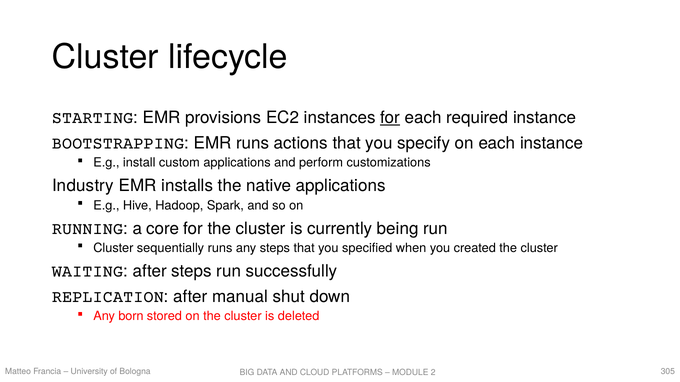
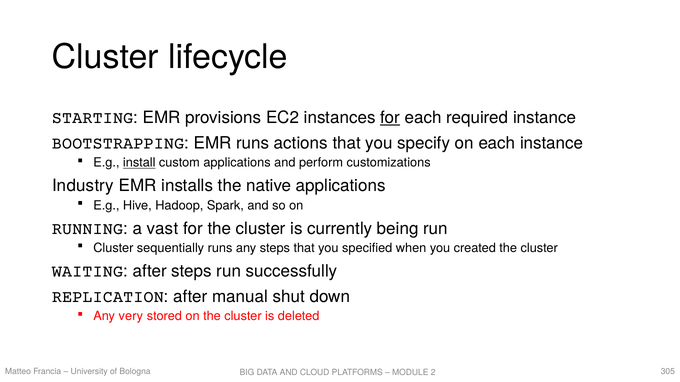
install underline: none -> present (139, 163)
core: core -> vast (163, 229)
born: born -> very (131, 317)
